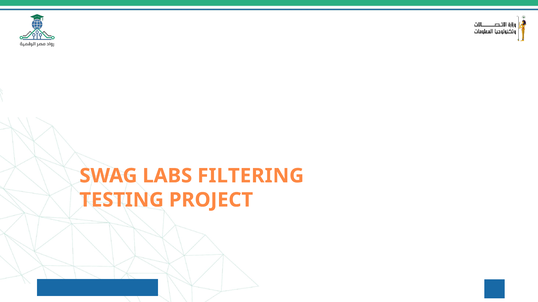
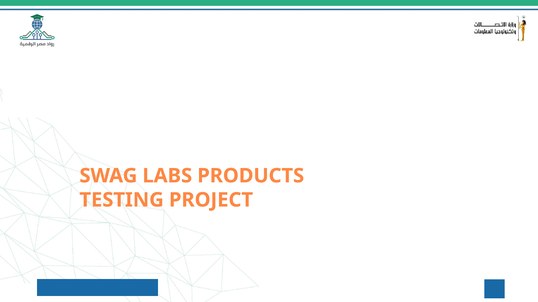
FILTERING: FILTERING -> PRODUCTS (251, 176)
